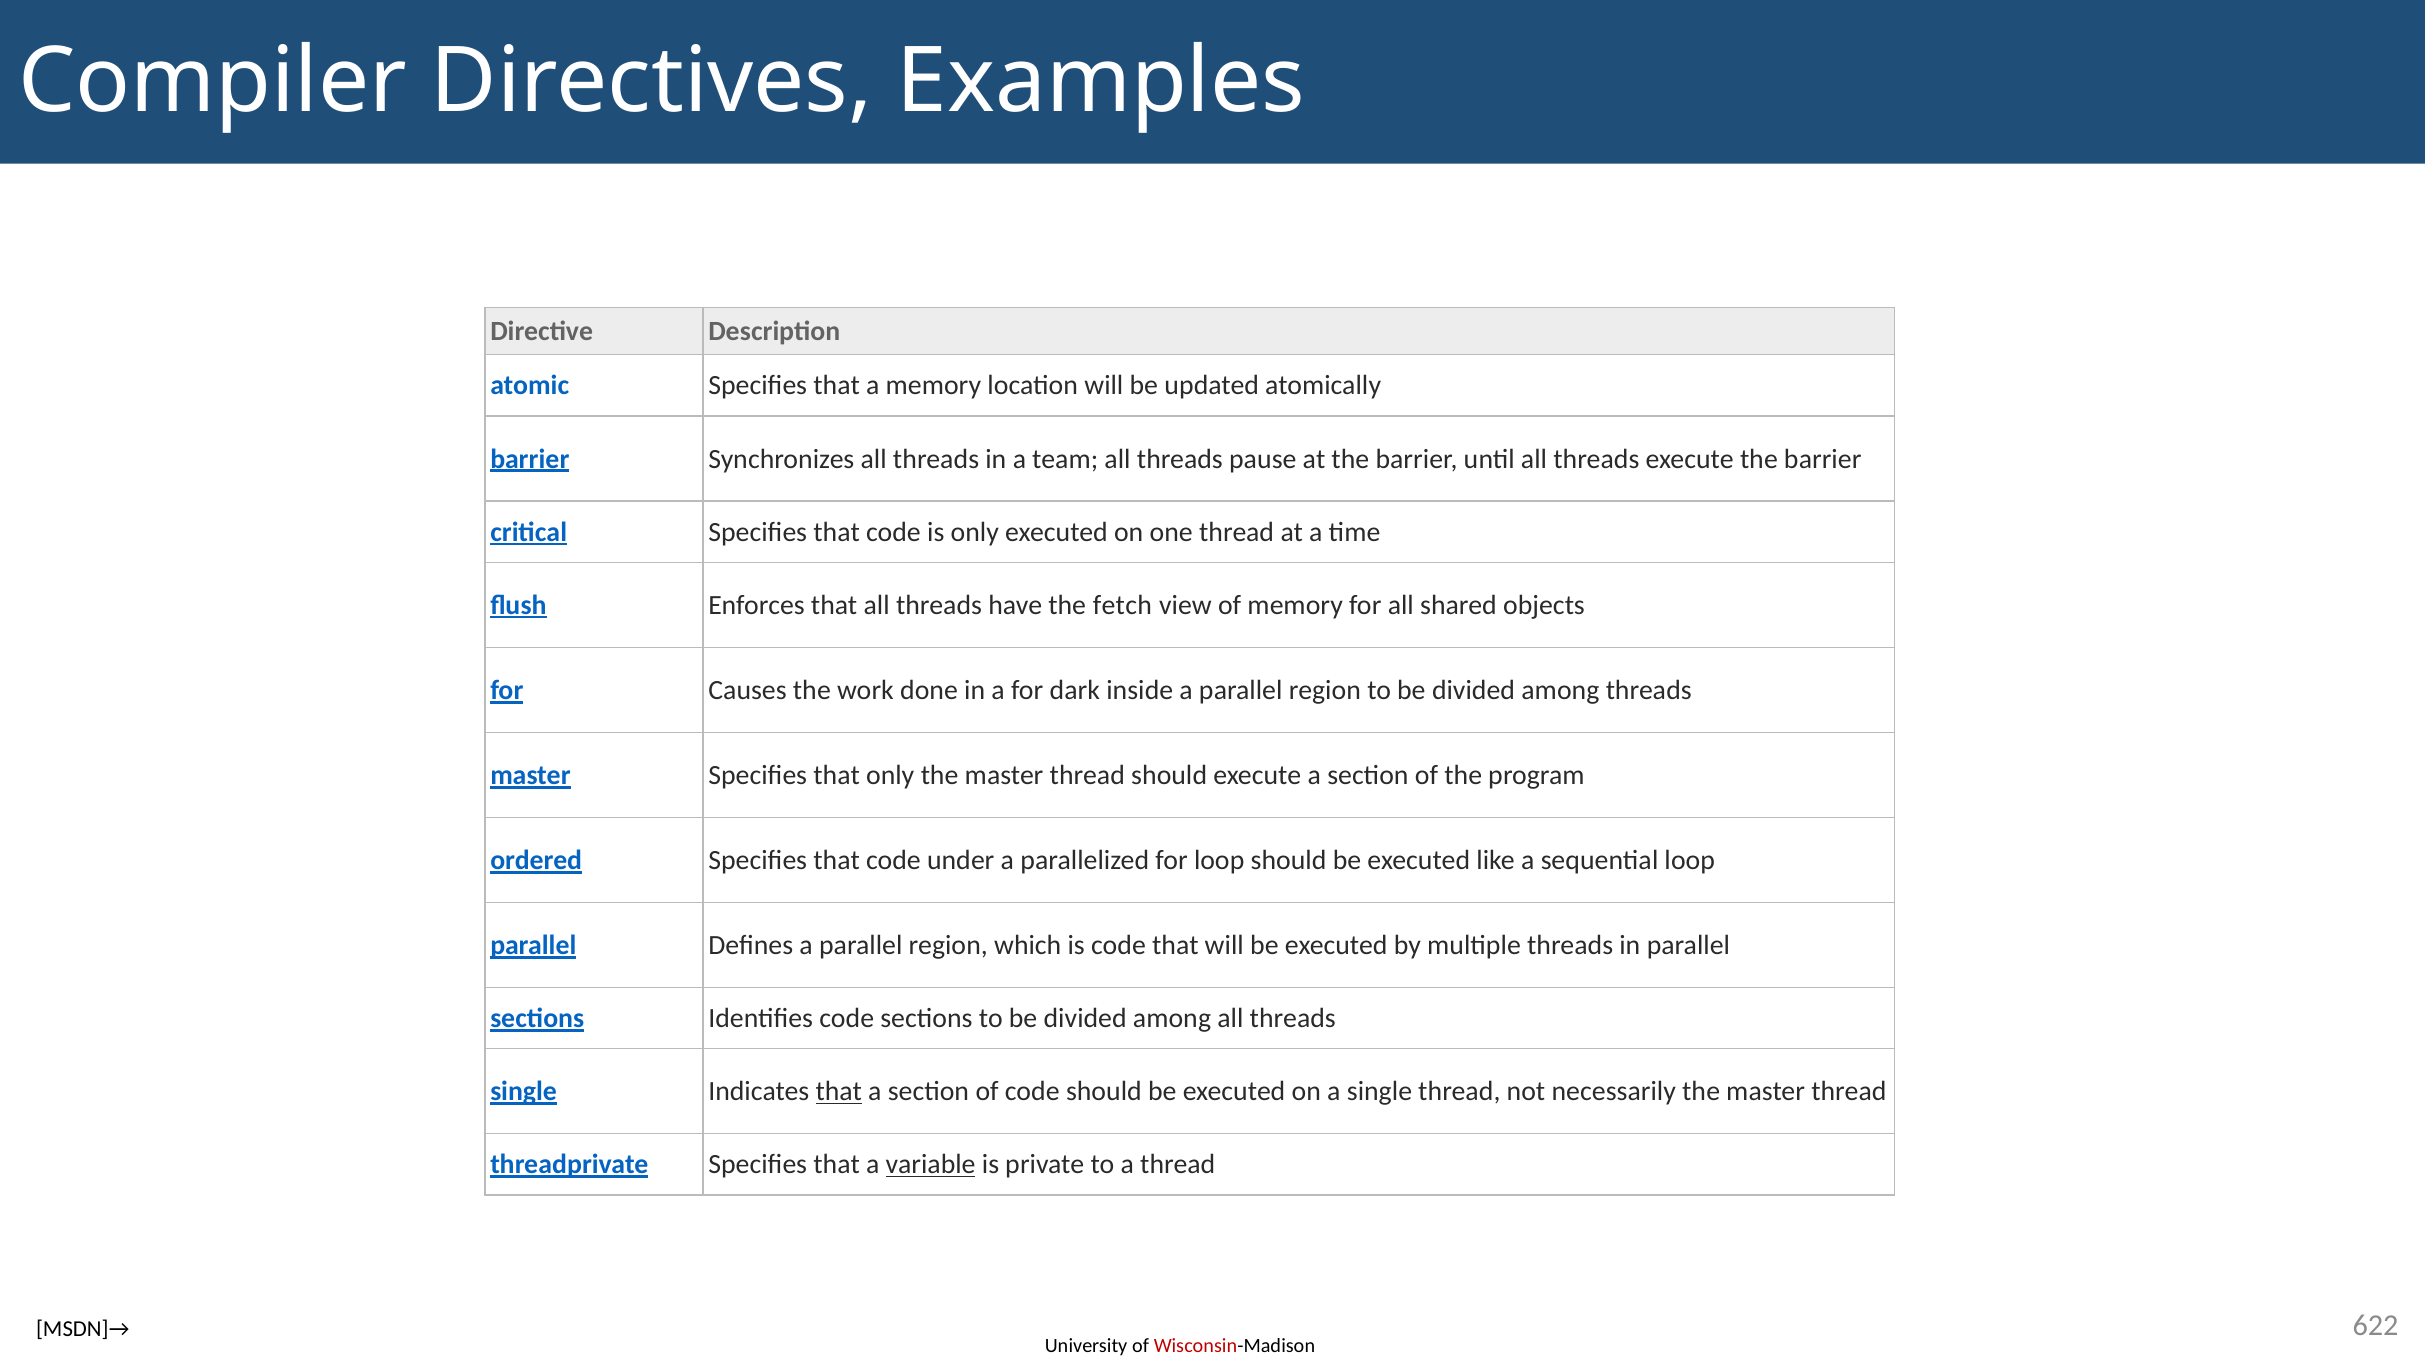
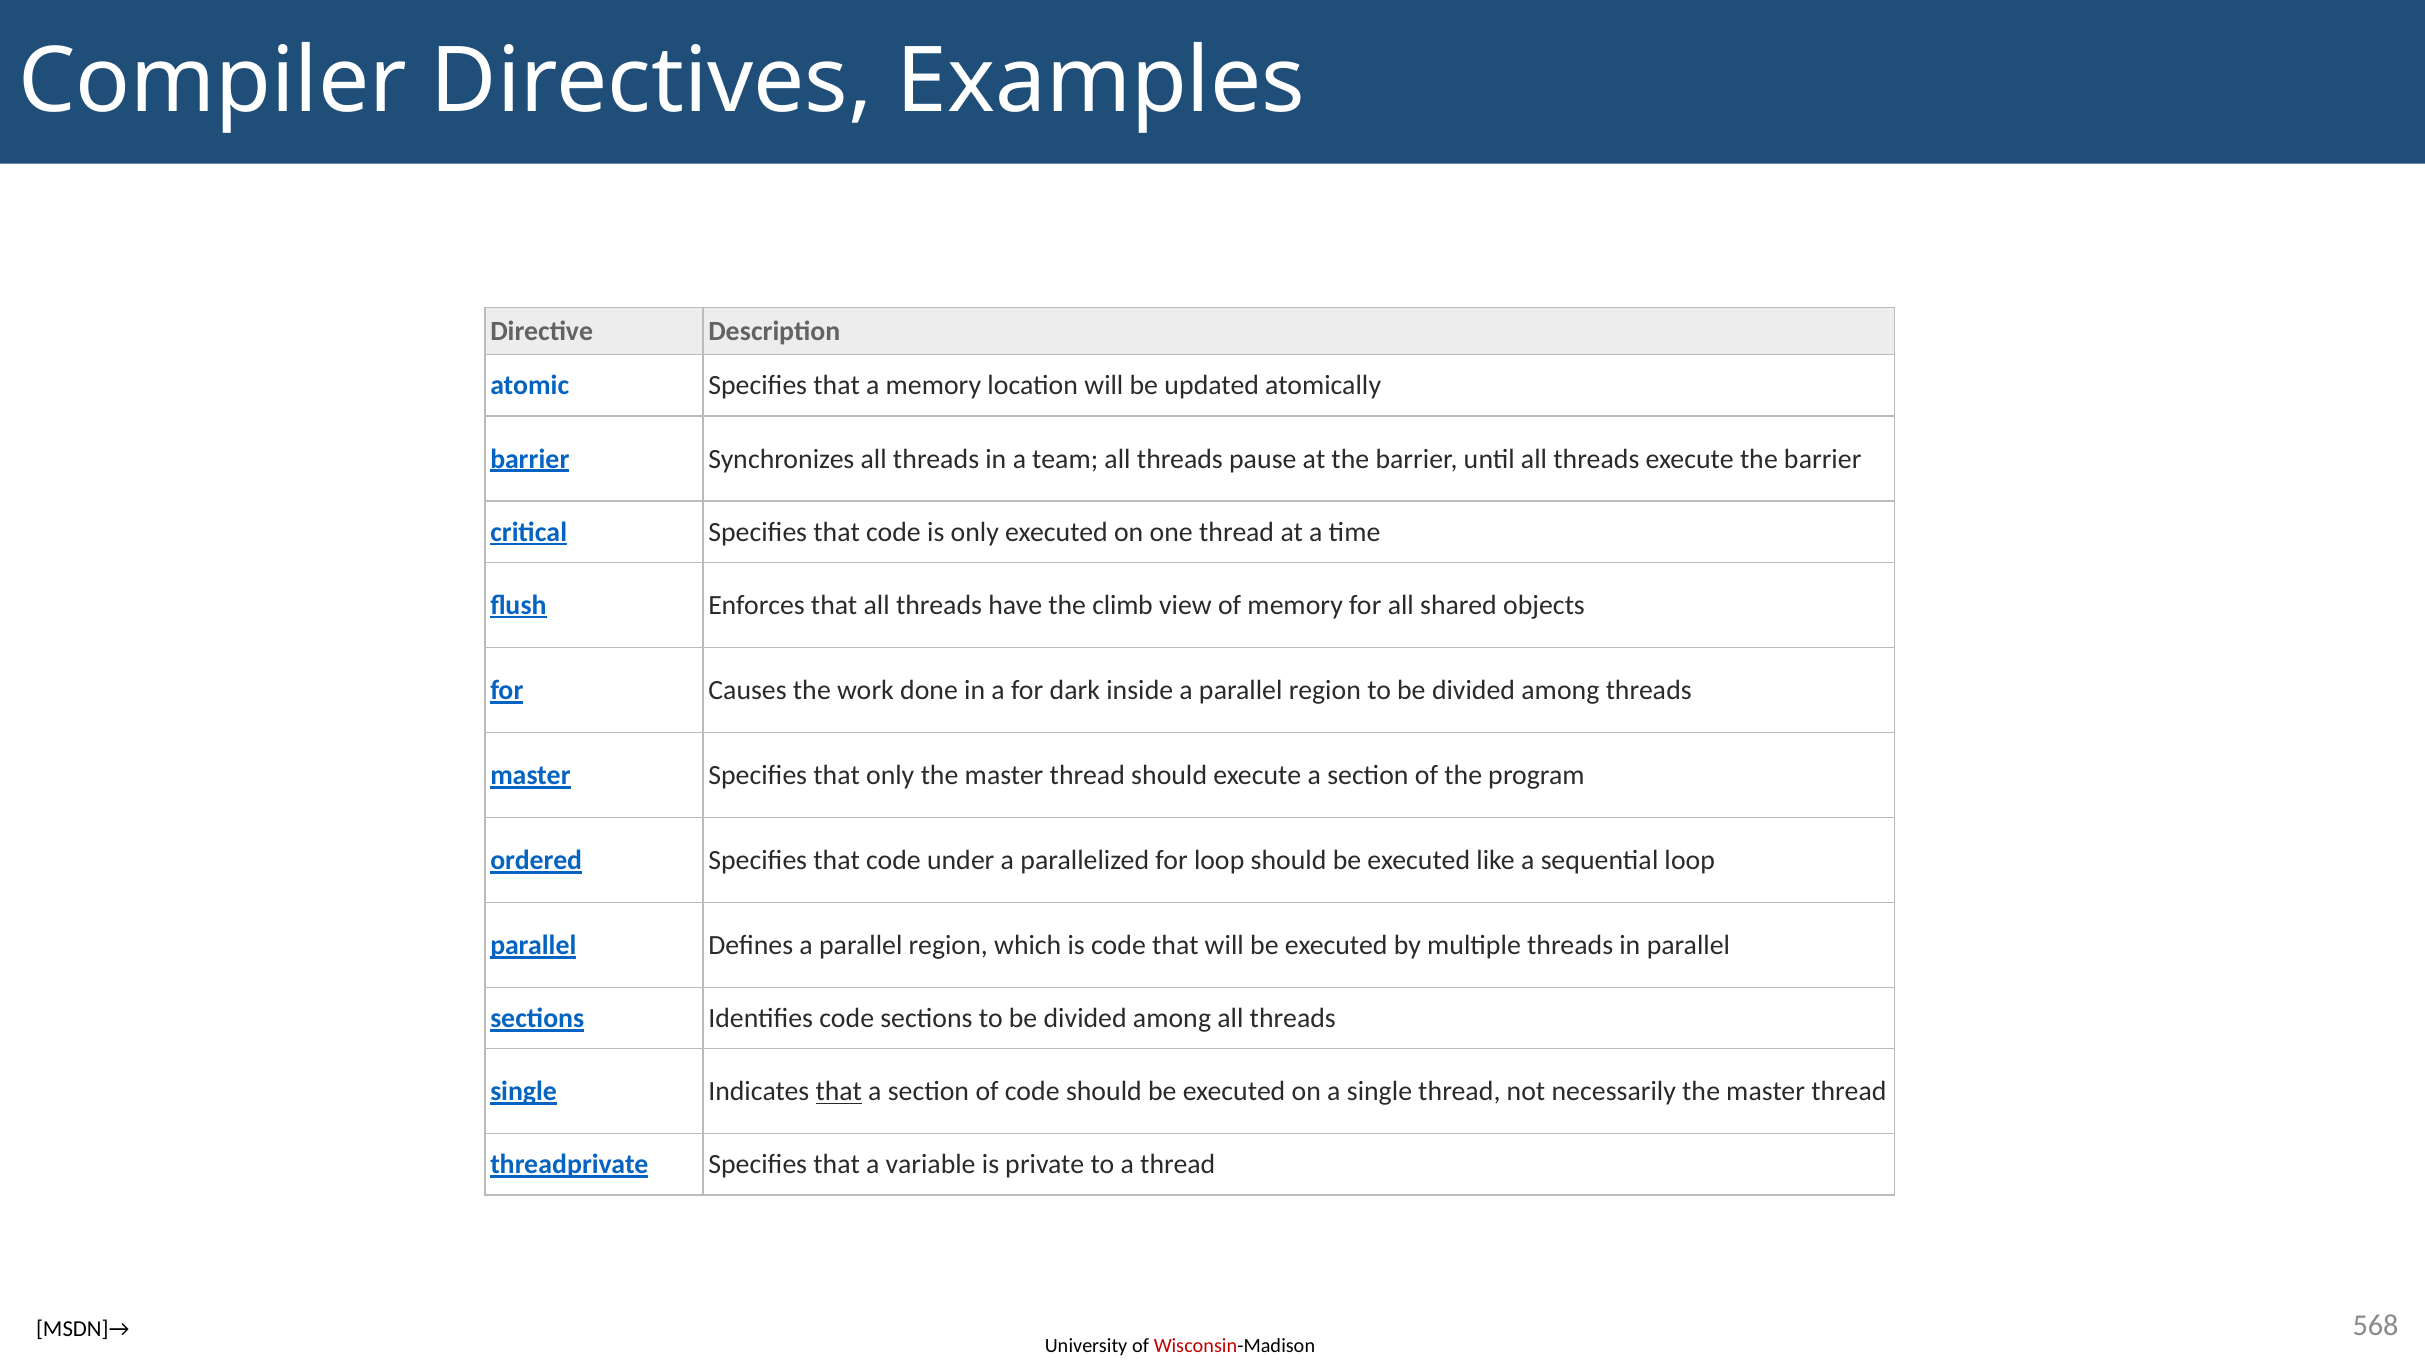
fetch: fetch -> climb (1123, 605)
variable underline: present -> none (931, 1165)
622: 622 -> 568 (2376, 1326)
